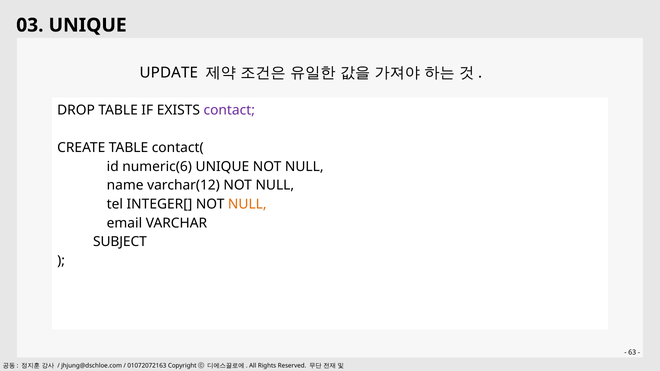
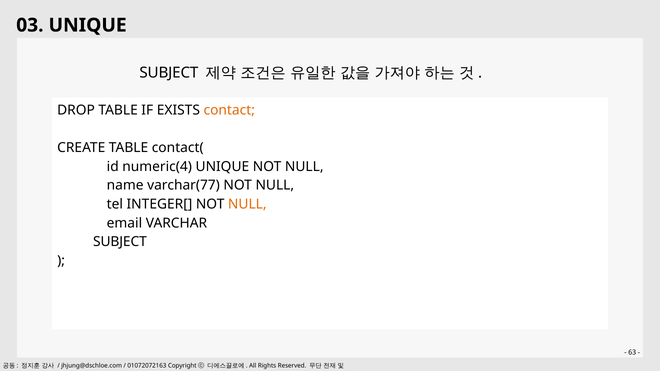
UPDATE: UPDATE -> SUBJECT (169, 73)
contact colour: purple -> orange (229, 110)
numeric(6: numeric(6 -> numeric(4 (157, 167)
varchar(12: varchar(12 -> varchar(77 (183, 186)
